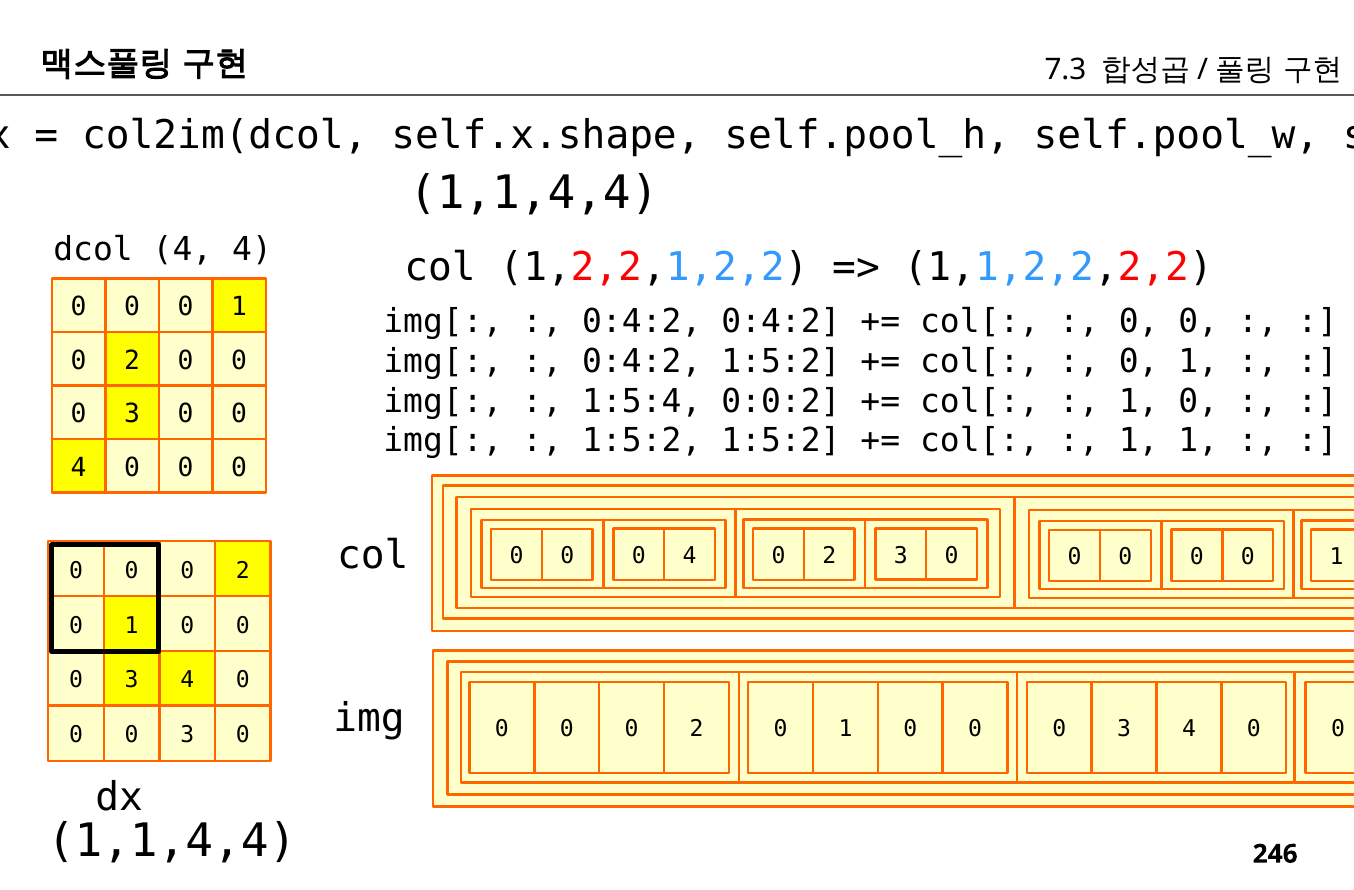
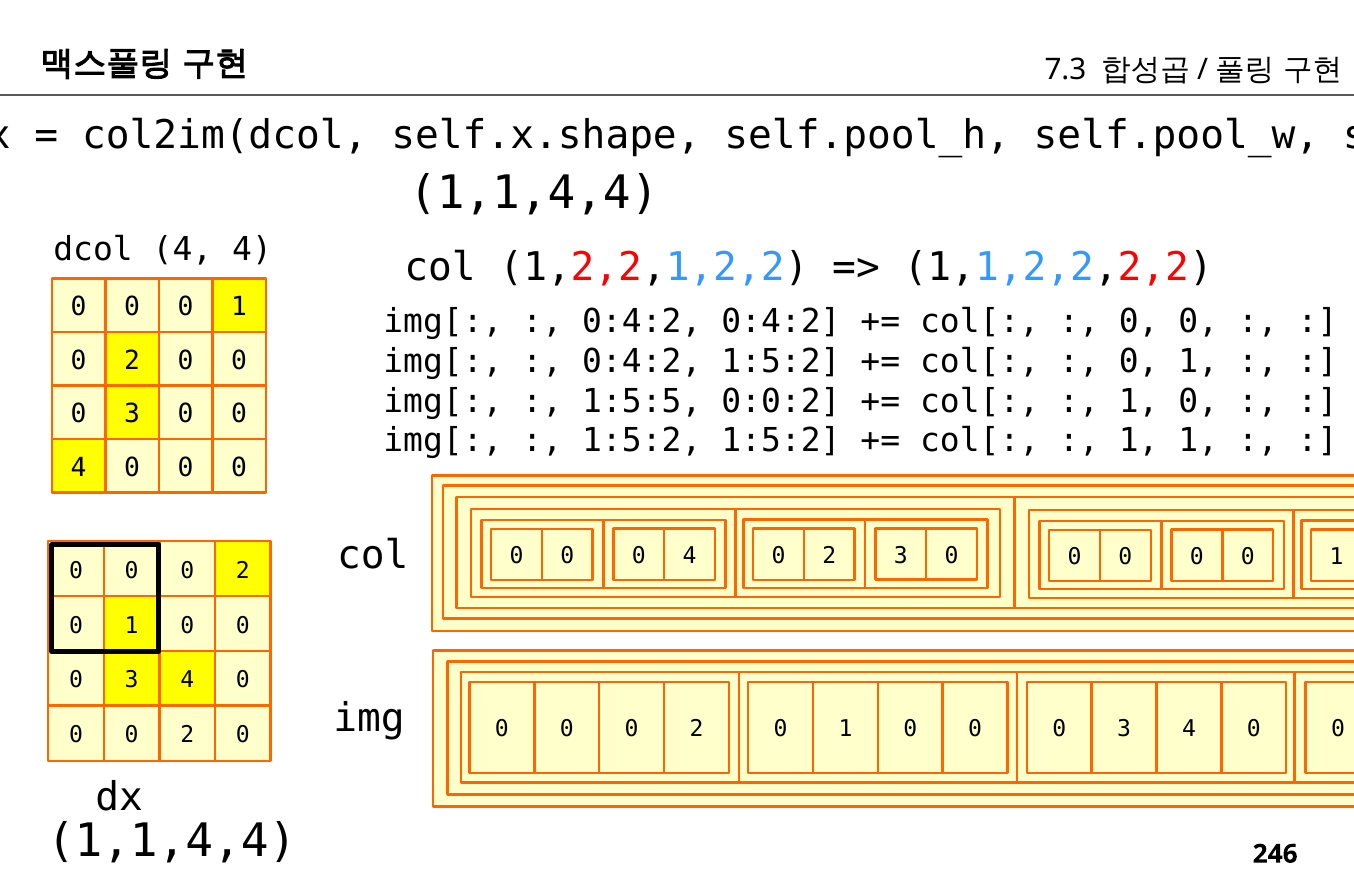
1:5:4: 1:5:4 -> 1:5:5 (642, 401)
3: 3 -> 2 (187, 734)
